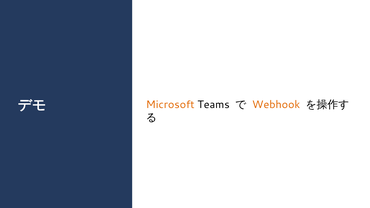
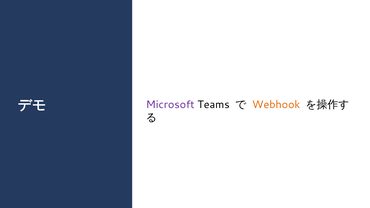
Microsoft colour: orange -> purple (170, 105)
